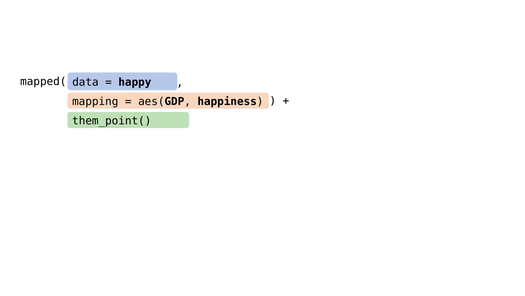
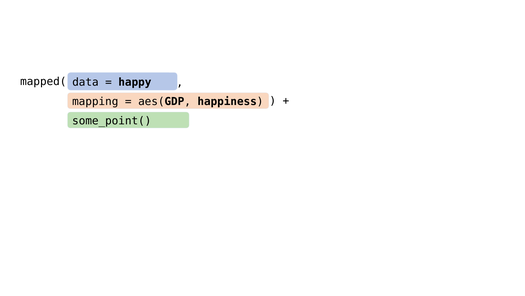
them_point(: them_point( -> some_point( (112, 121)
